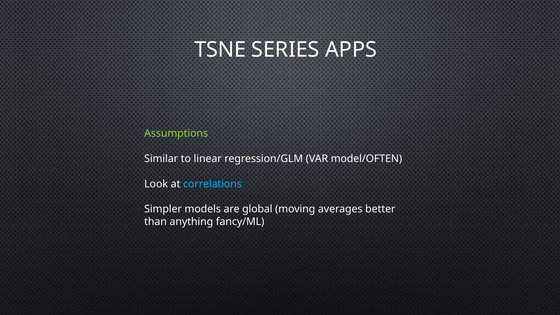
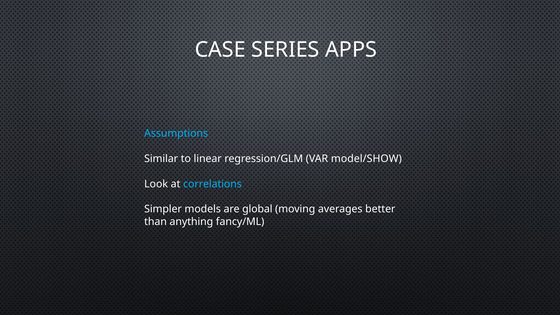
TSNE: TSNE -> CASE (220, 50)
Assumptions colour: light green -> light blue (176, 133)
model/OFTEN: model/OFTEN -> model/SHOW (366, 159)
